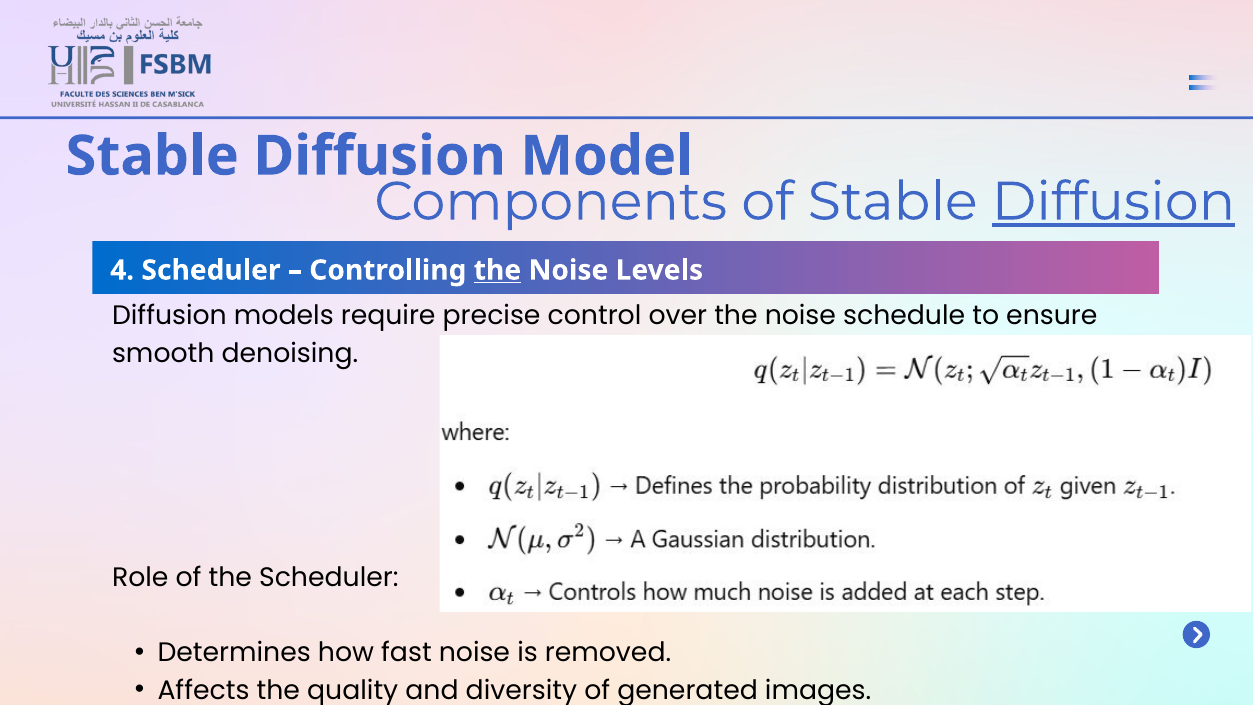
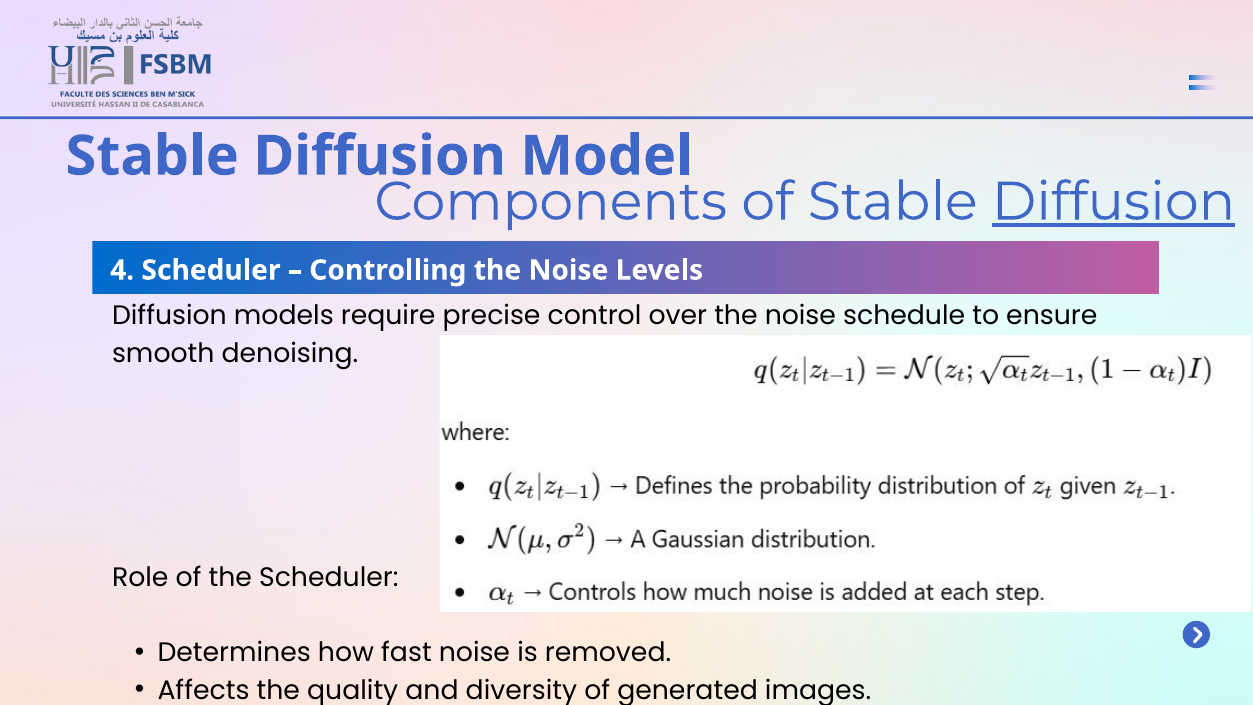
the underline: present -> none (497, 270)
